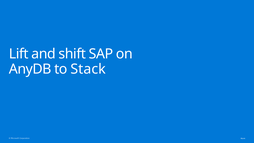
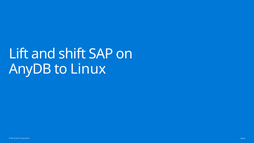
Stack: Stack -> Linux (88, 69)
